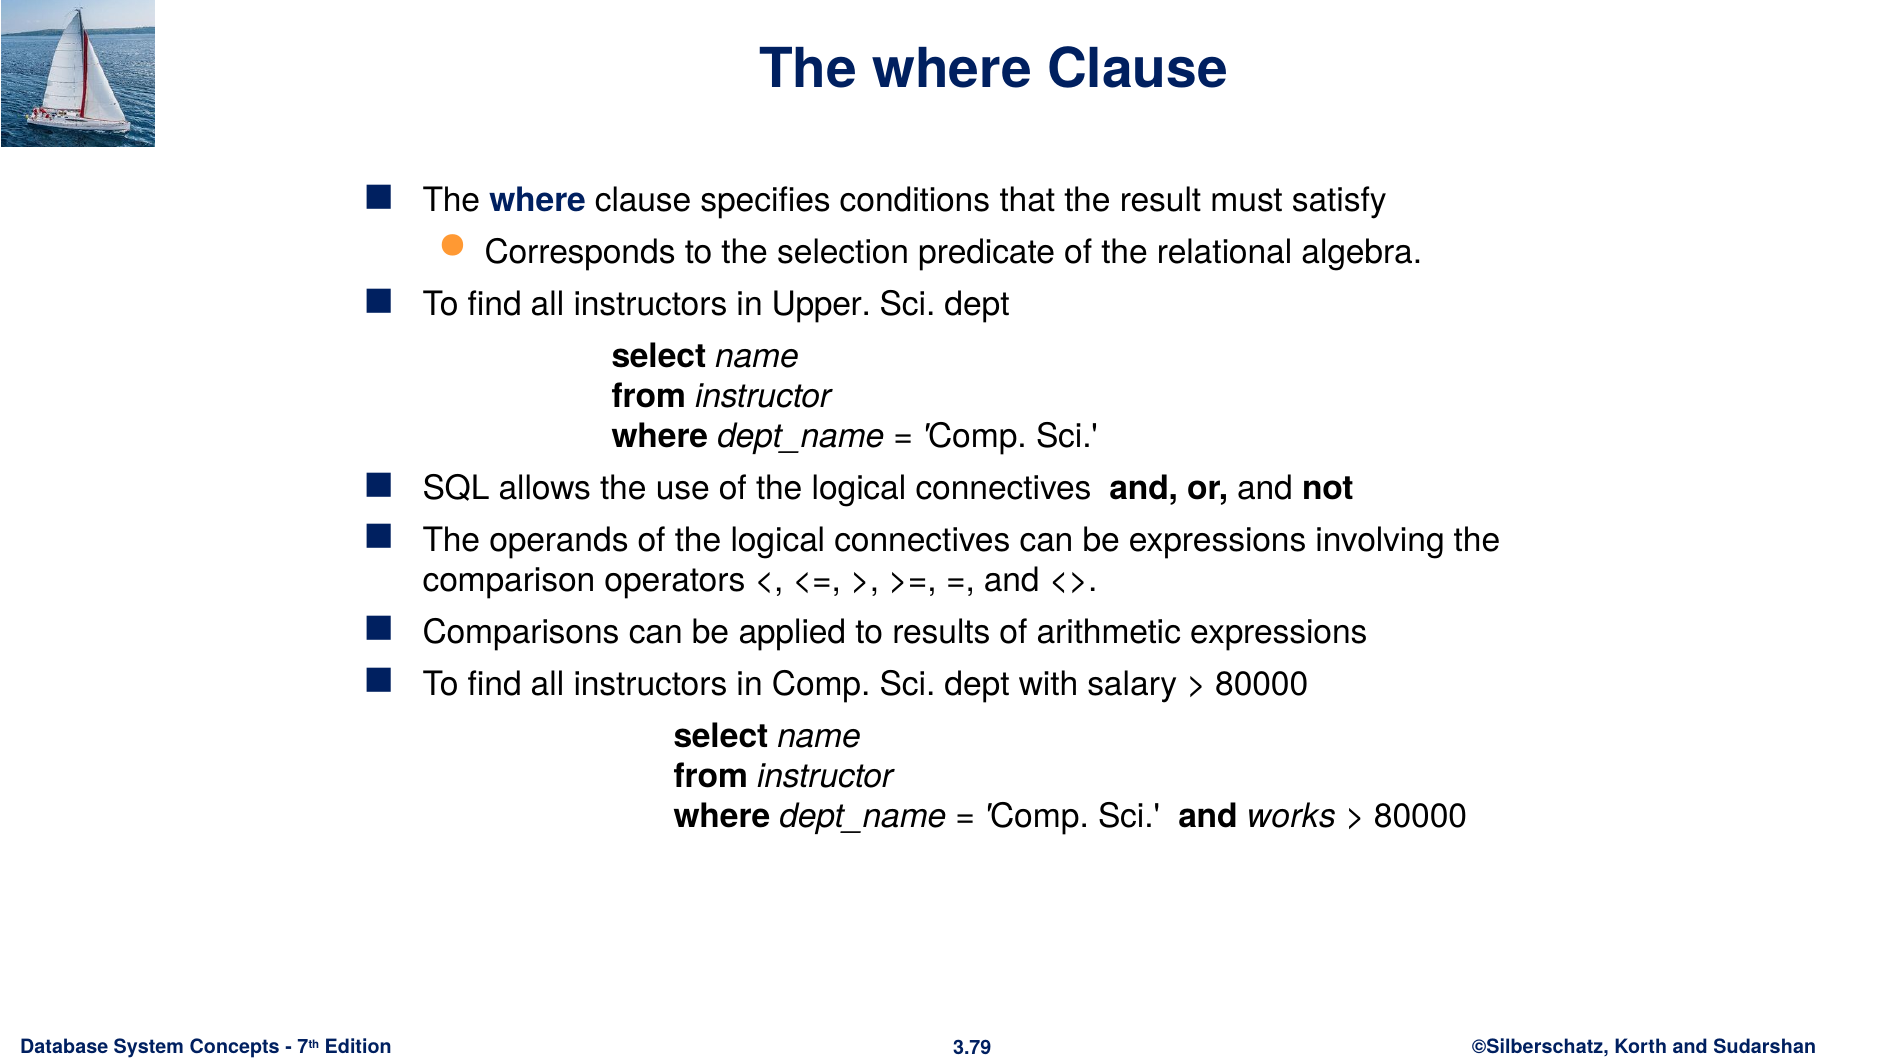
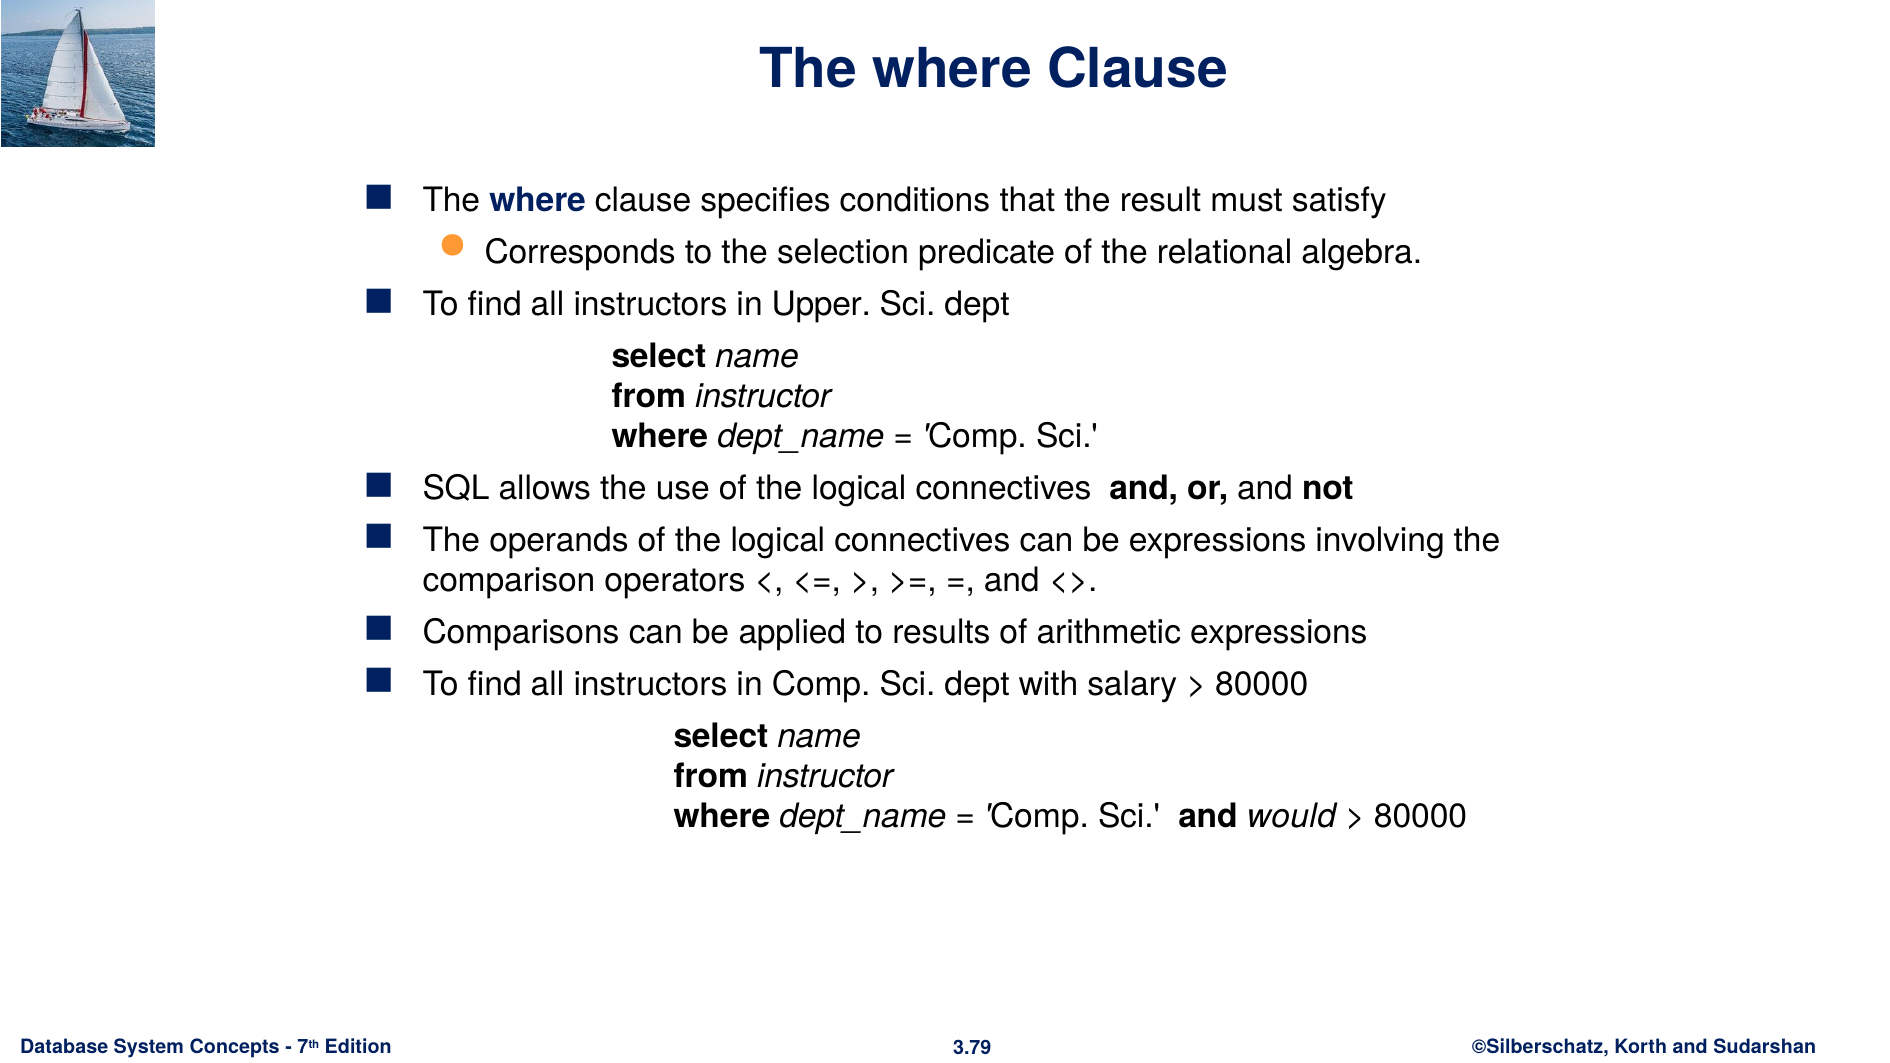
works: works -> would (1291, 817)
